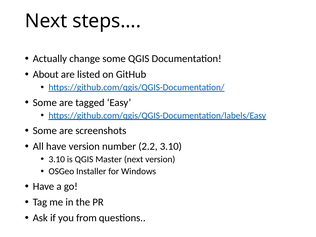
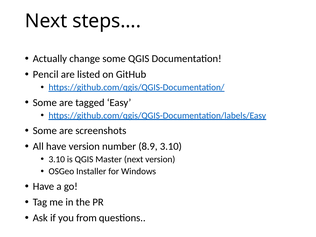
About: About -> Pencil (46, 74)
2.2: 2.2 -> 8.9 (148, 146)
